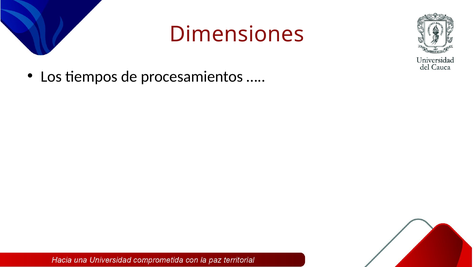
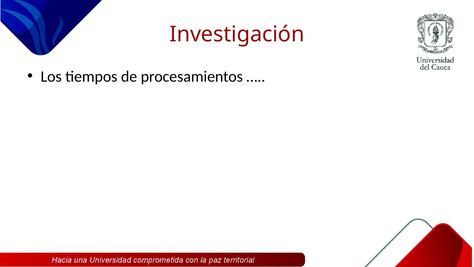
Dimensiones: Dimensiones -> Investigación (237, 34)
